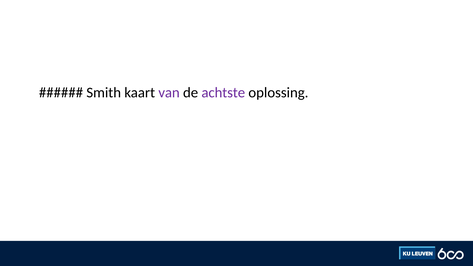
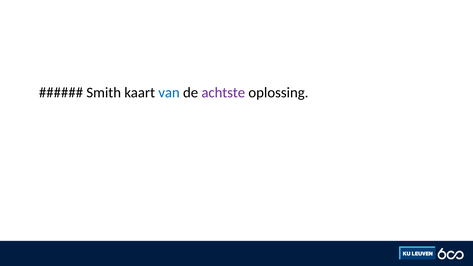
van colour: purple -> blue (169, 93)
